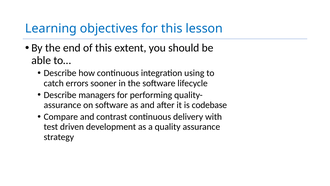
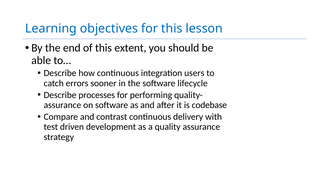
using: using -> users (194, 73)
managers: managers -> processes (97, 95)
